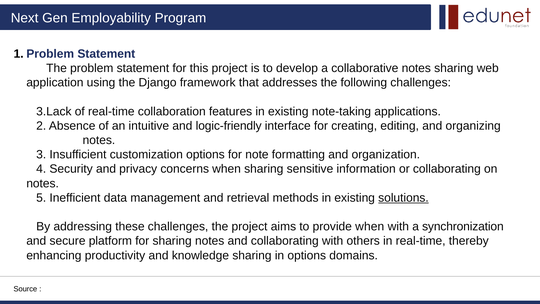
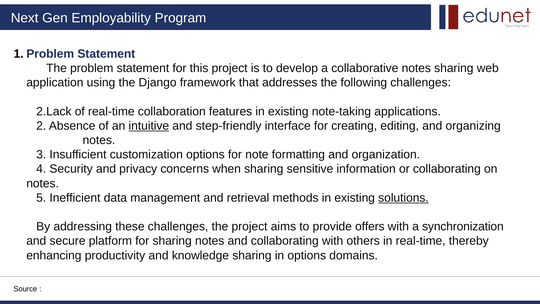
3.Lack: 3.Lack -> 2.Lack (54, 111)
intuitive underline: none -> present (149, 126)
logic-friendly: logic-friendly -> step-friendly (229, 126)
provide when: when -> offers (370, 226)
